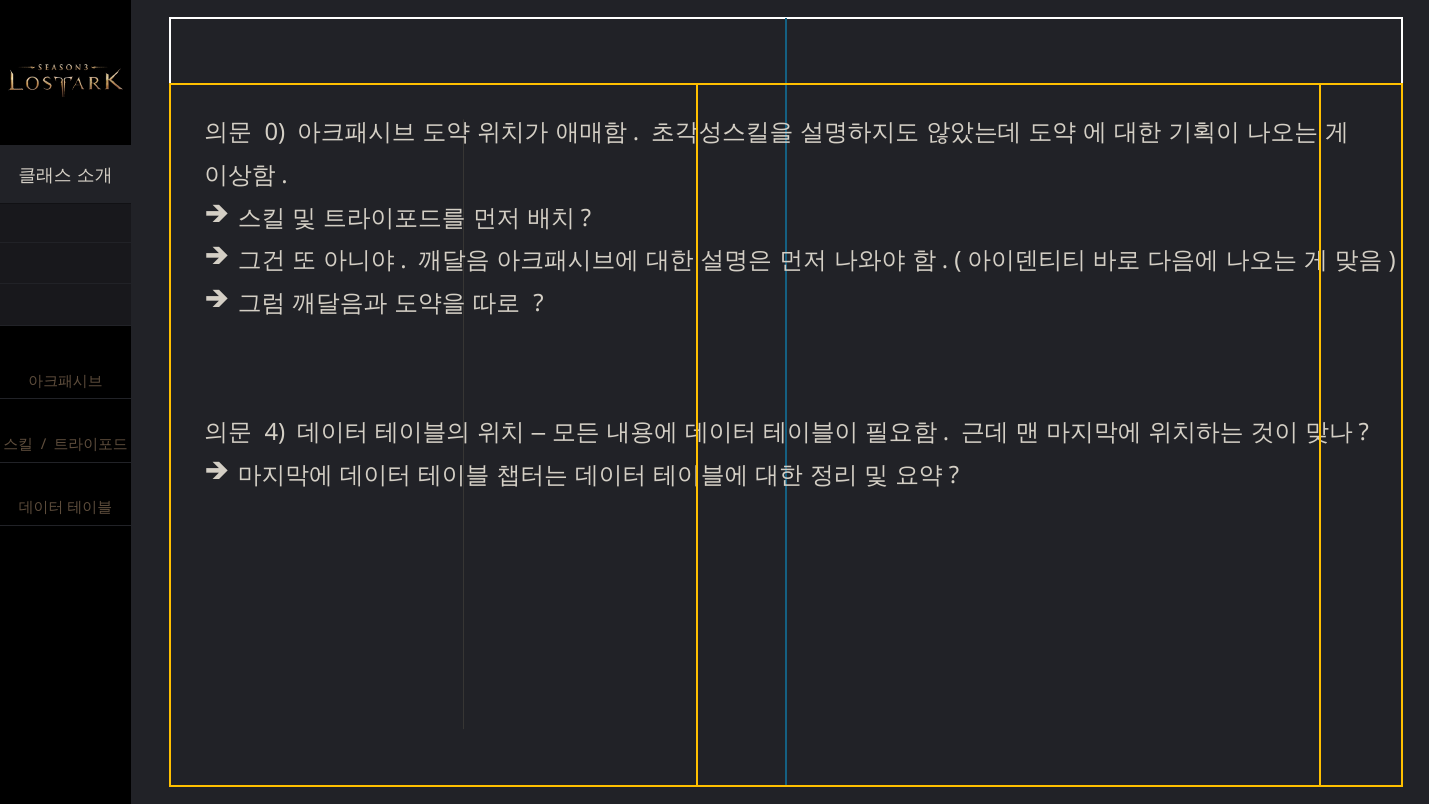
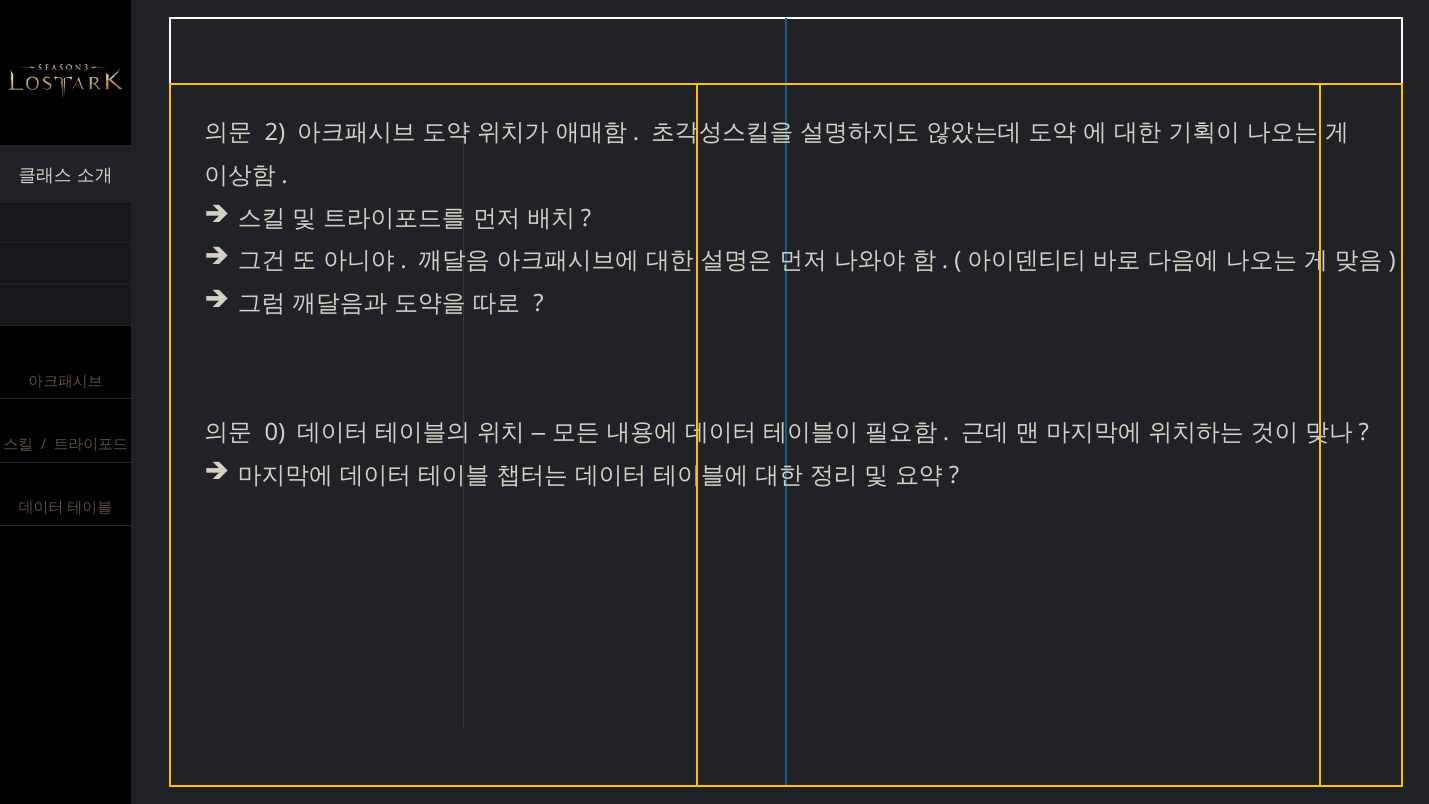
0: 0 -> 2 (275, 132)
4: 4 -> 0 (275, 432)
